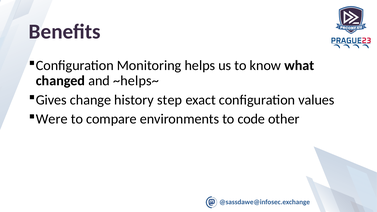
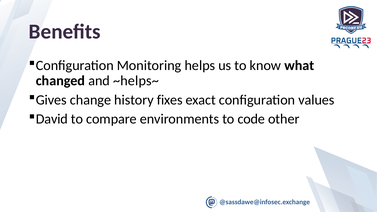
step: step -> fixes (170, 100)
Were: Were -> David (52, 119)
